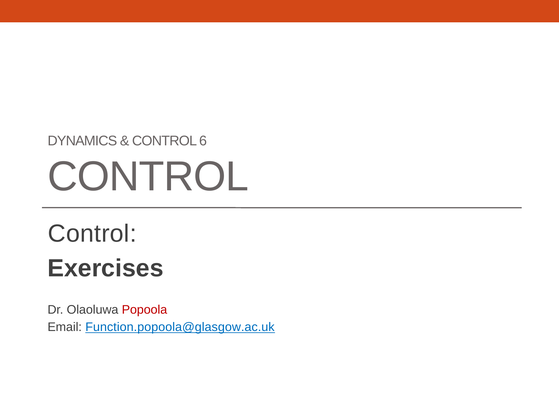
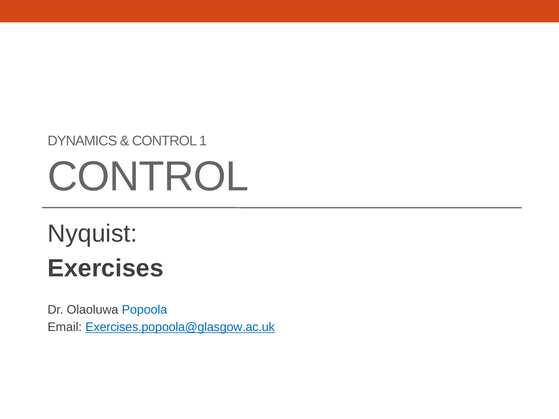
6: 6 -> 1 (203, 141)
Control: Control -> Nyquist (92, 234)
Popoola colour: red -> blue (144, 310)
Function.popoola@glasgow.ac.uk: Function.popoola@glasgow.ac.uk -> Exercises.popoola@glasgow.ac.uk (180, 327)
